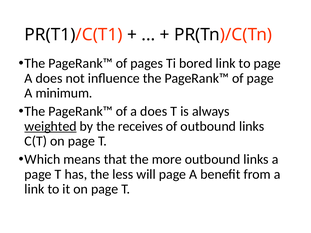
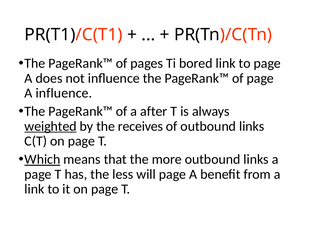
A minimum: minimum -> influence (64, 93)
of a does: does -> after (154, 111)
Which underline: none -> present (42, 159)
